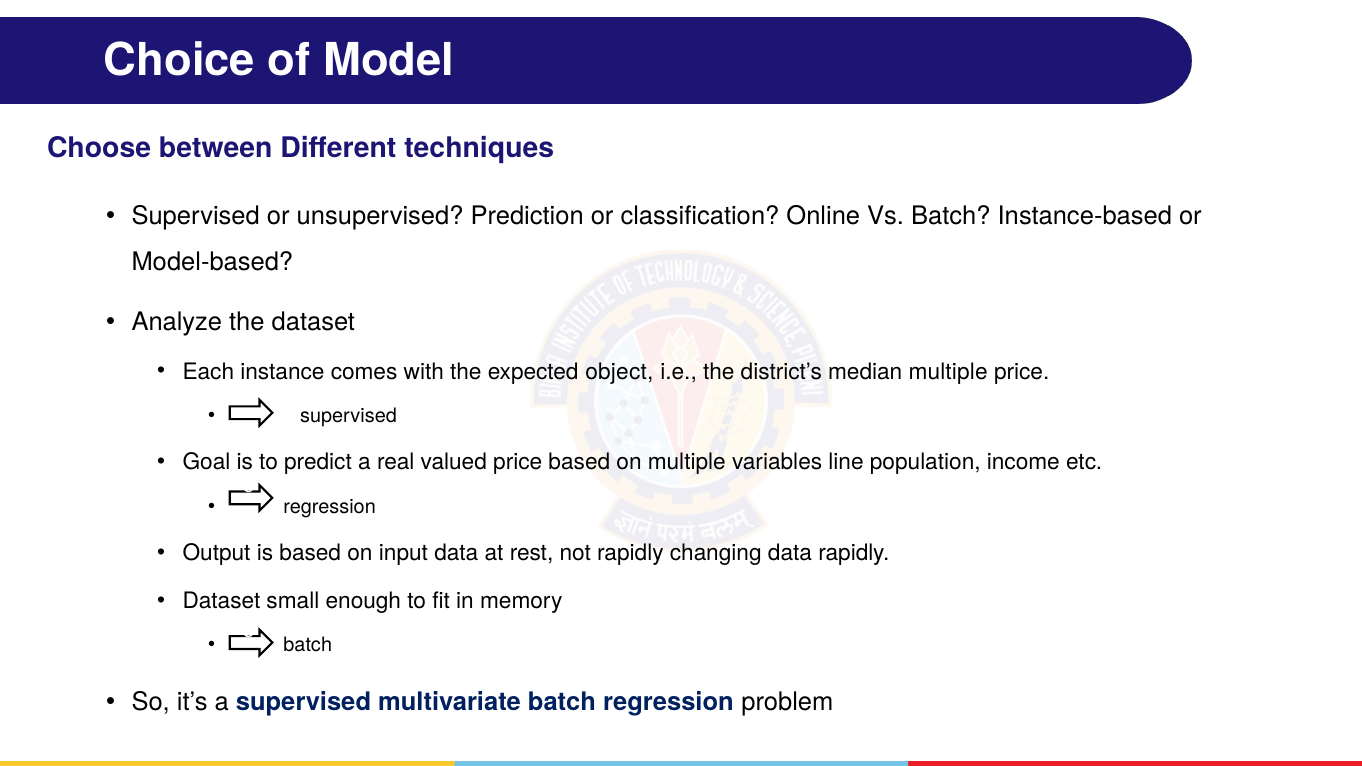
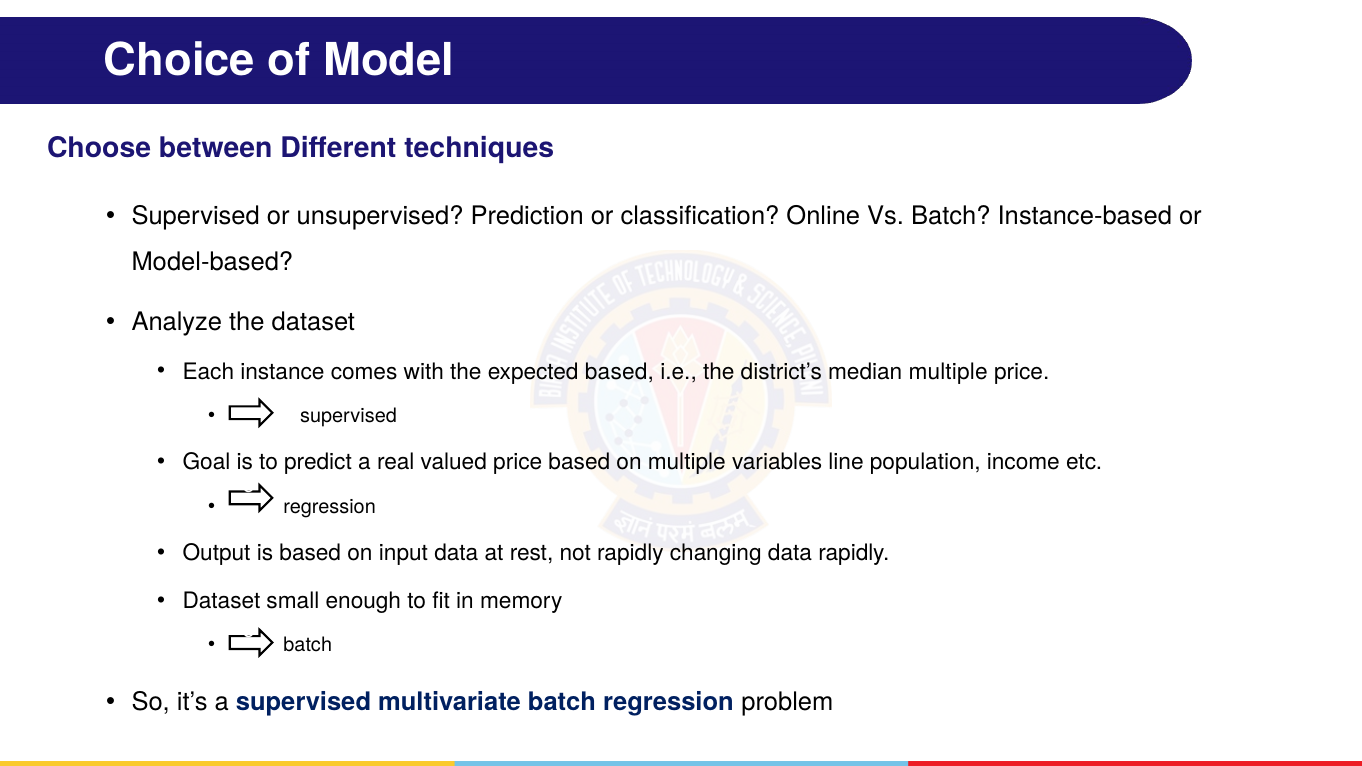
expected object: object -> based (619, 372)
